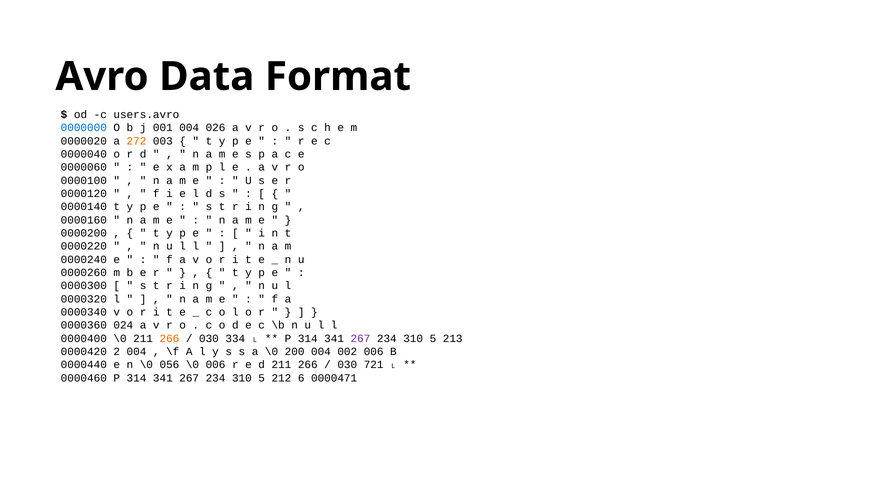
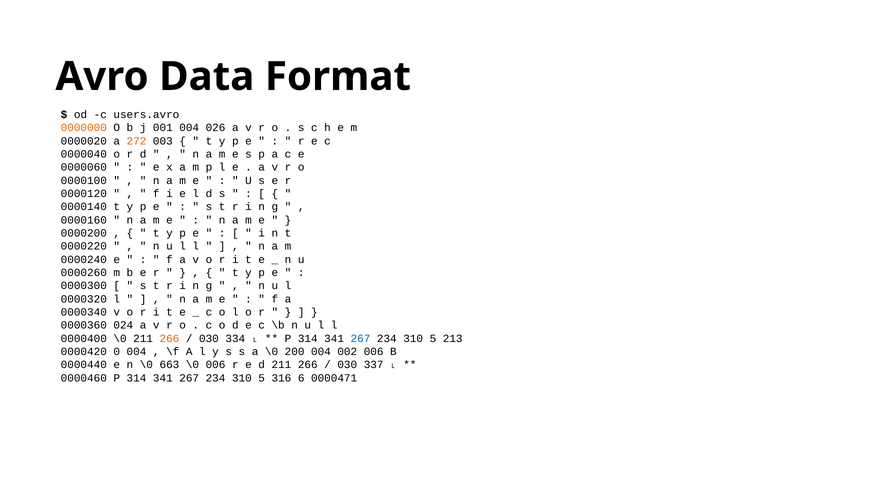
0000000 colour: blue -> orange (84, 128)
267 colour: purple -> blue (360, 339)
2: 2 -> 0 (117, 352)
056: 056 -> 663 (169, 365)
721: 721 -> 337 (374, 365)
212: 212 -> 316 (281, 378)
